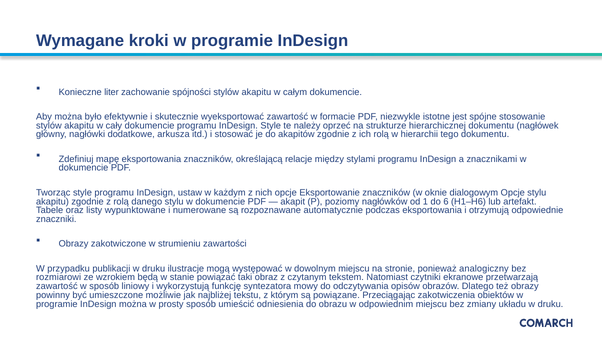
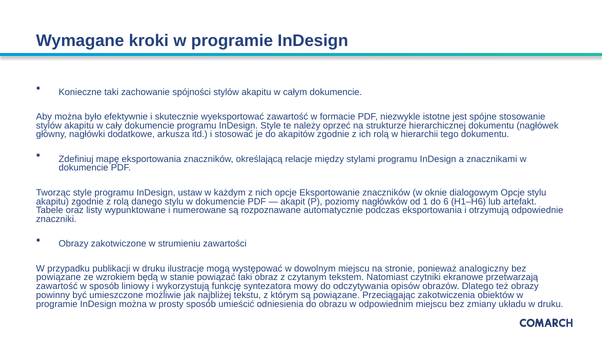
Konieczne liter: liter -> taki (111, 92)
rozmiarowi: rozmiarowi -> powiązane (59, 277)
